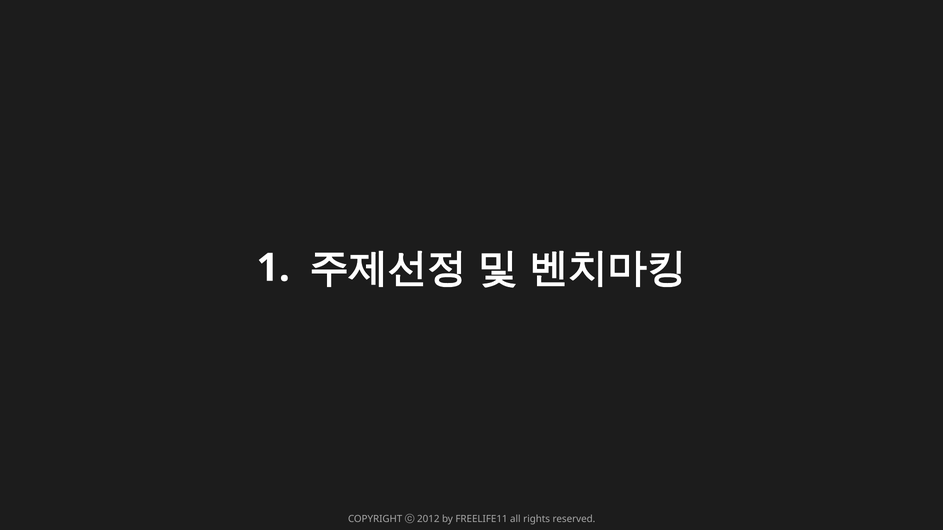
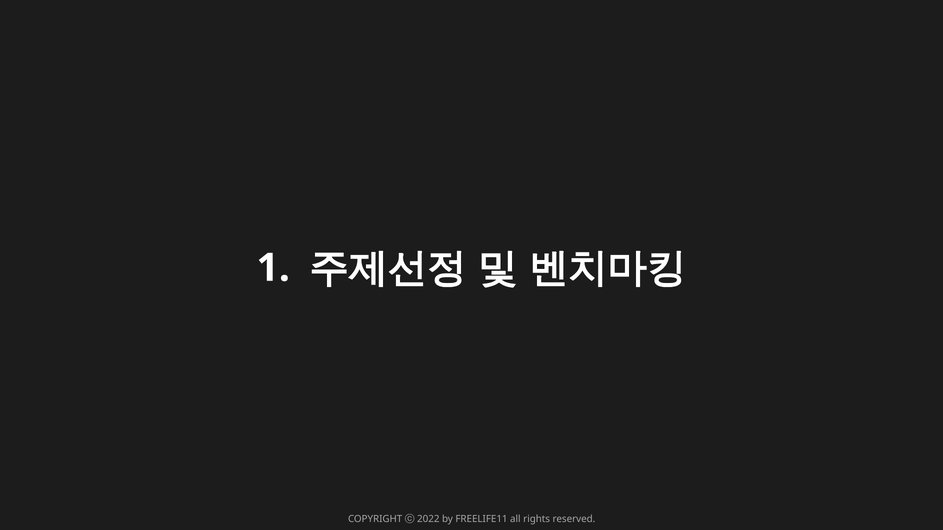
2012: 2012 -> 2022 (428, 519)
